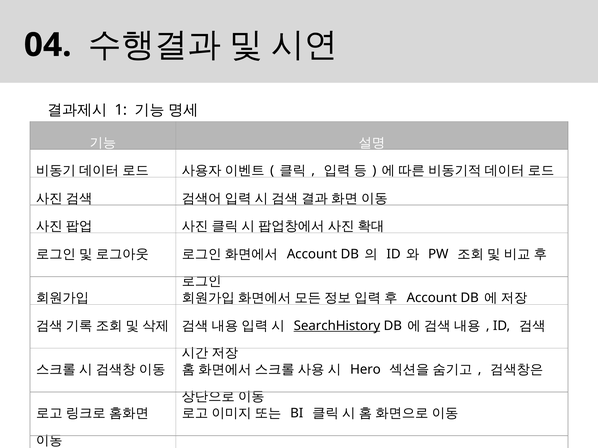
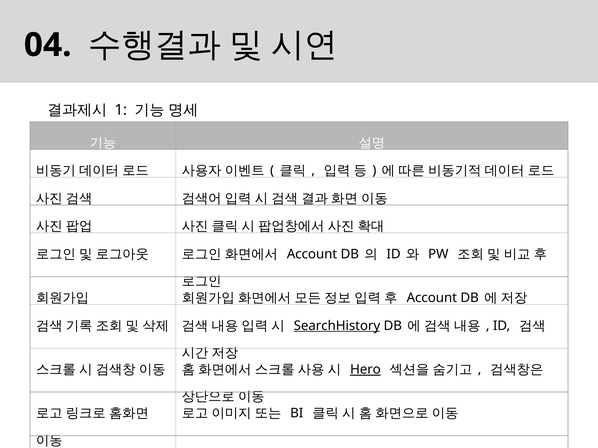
Hero underline: none -> present (365, 370)
